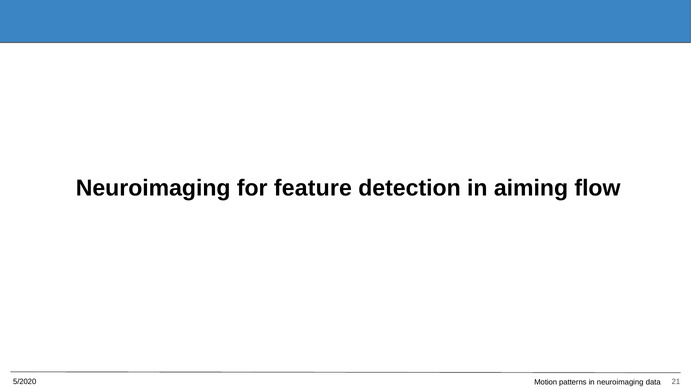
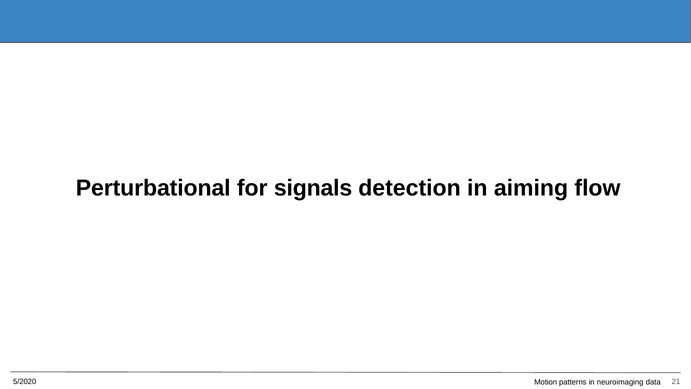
Neuroimaging: Neuroimaging -> Perturbational (153, 188)
feature: feature -> signals (313, 188)
